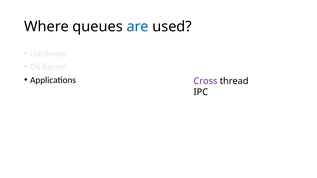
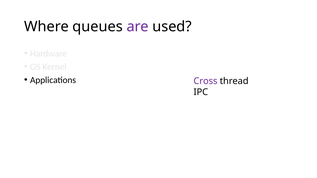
are colour: blue -> purple (138, 27)
